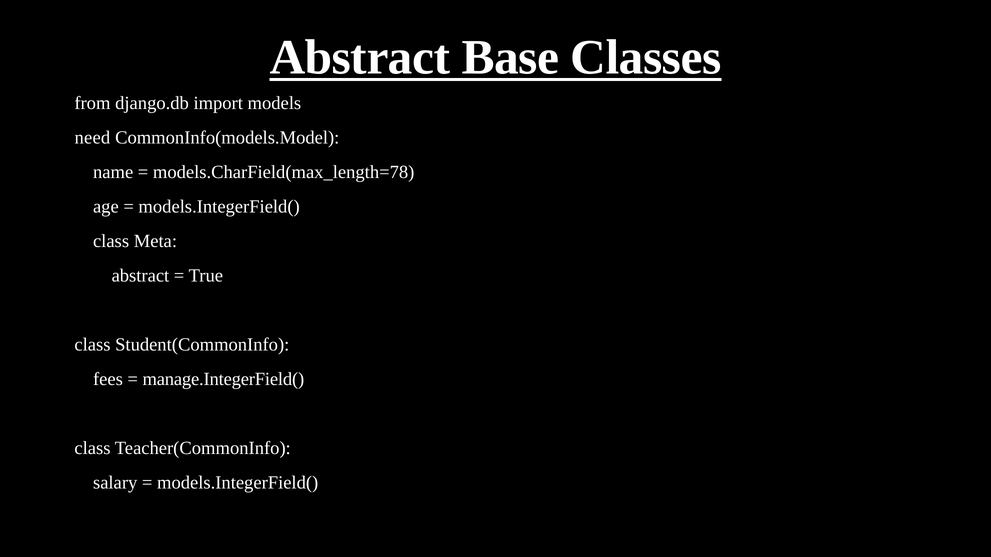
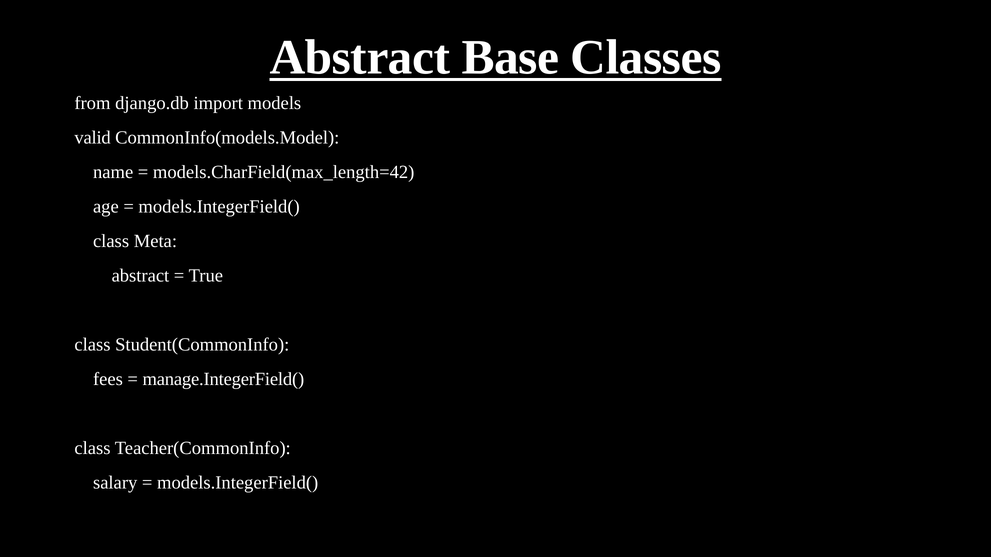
need: need -> valid (93, 138)
models.CharField(max_length=78: models.CharField(max_length=78 -> models.CharField(max_length=42 (284, 172)
